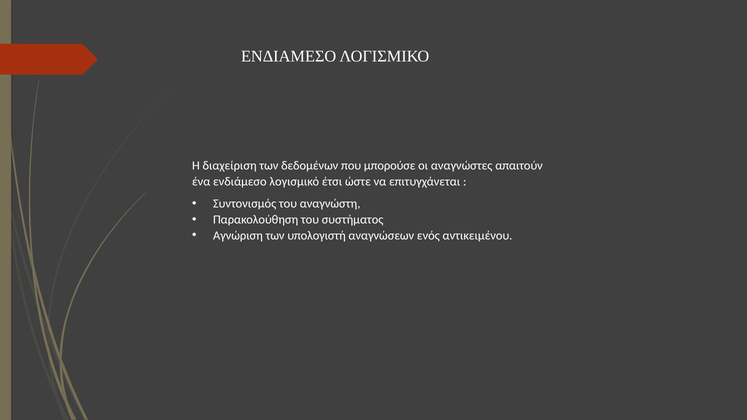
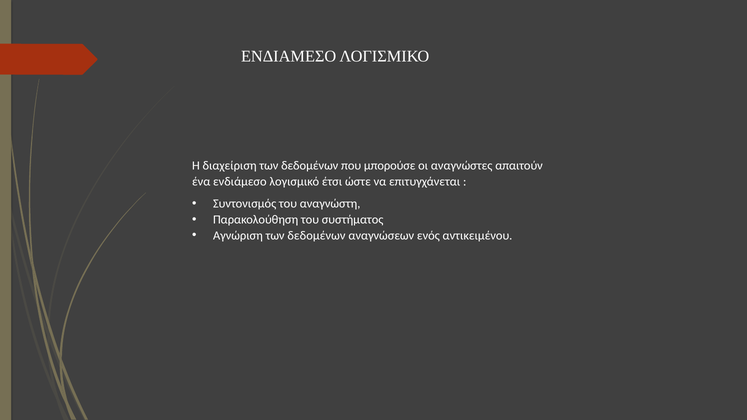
Αγνώριση των υπολογιστή: υπολογιστή -> δεδομένων (316, 236)
